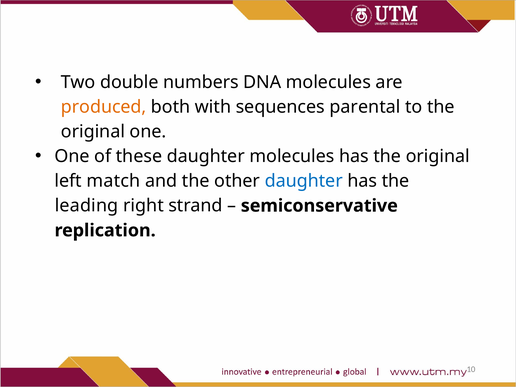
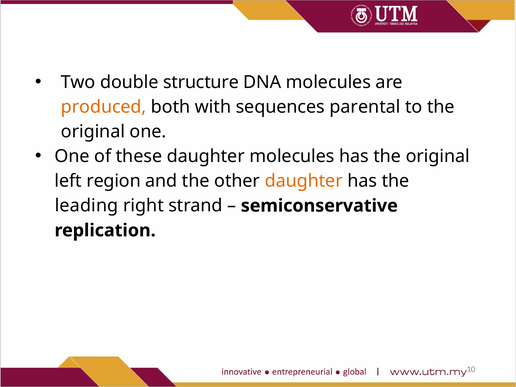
numbers: numbers -> structure (201, 82)
match: match -> region (114, 181)
daughter colour: blue -> orange (304, 181)
